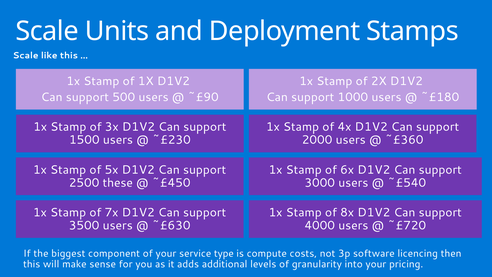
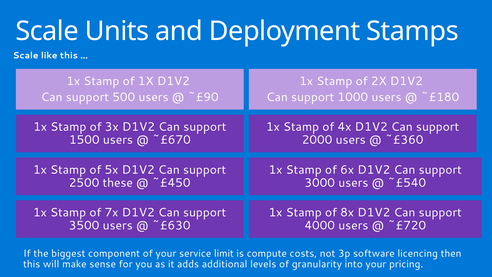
~£230: ~£230 -> ~£670 (171, 140)
type: type -> limit (224, 253)
